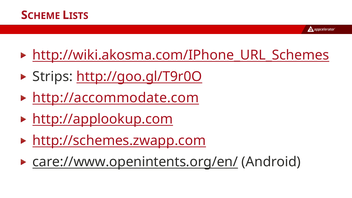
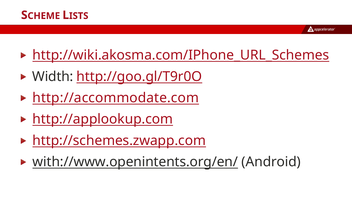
Strips: Strips -> Width (53, 77)
care://www.openintents.org/en/: care://www.openintents.org/en/ -> with://www.openintents.org/en/ (135, 162)
